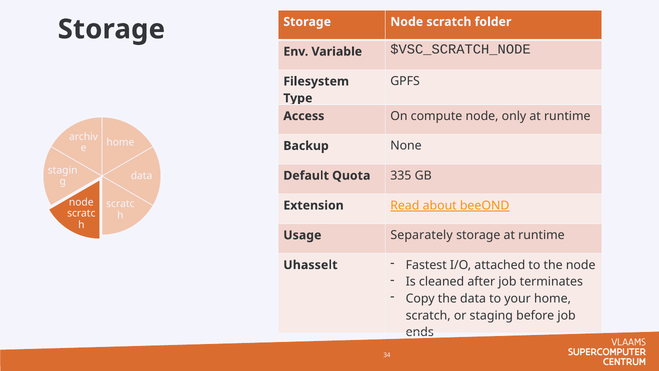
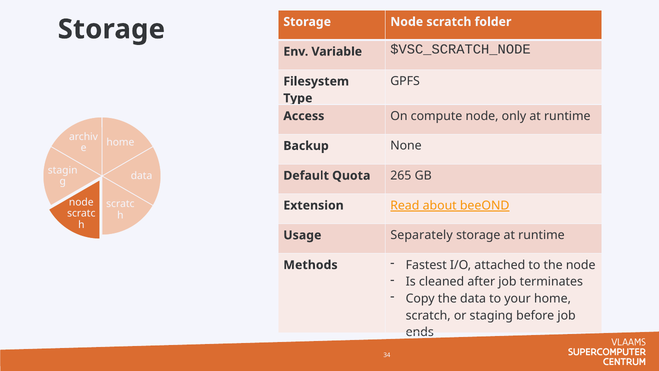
335: 335 -> 265 (401, 175)
Uhasselt: Uhasselt -> Methods (310, 265)
